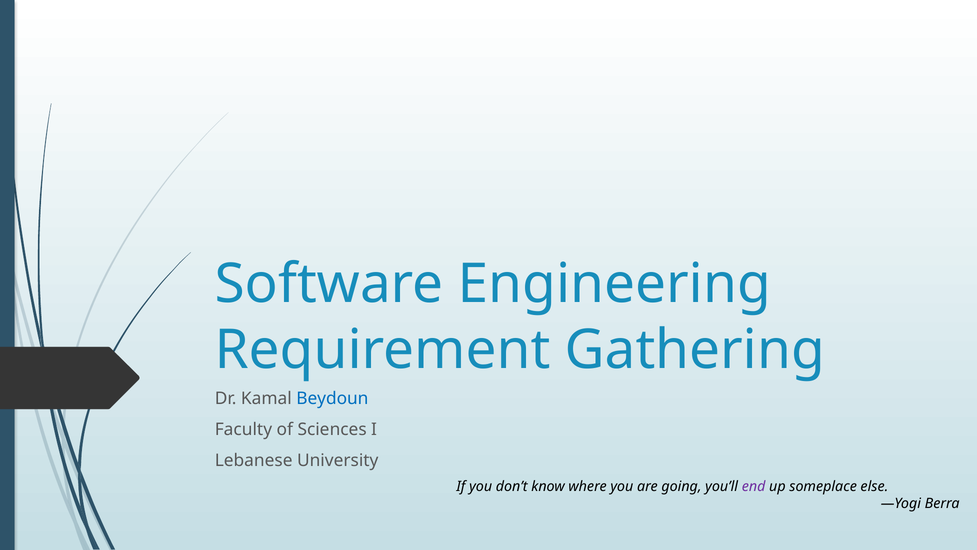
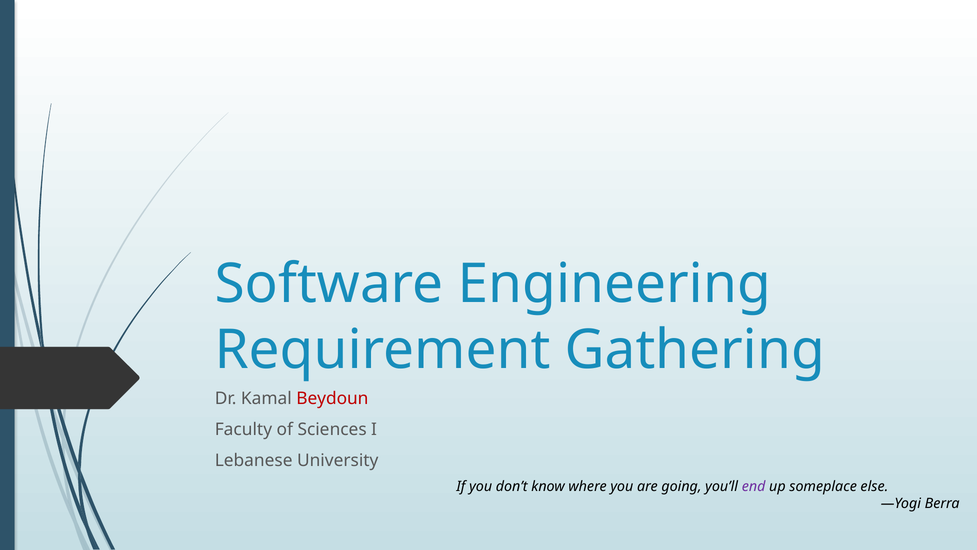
Beydoun colour: blue -> red (332, 398)
